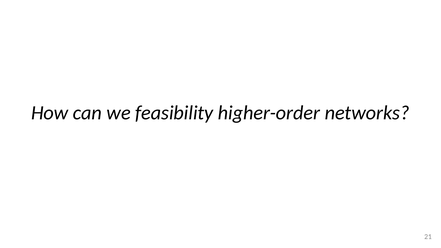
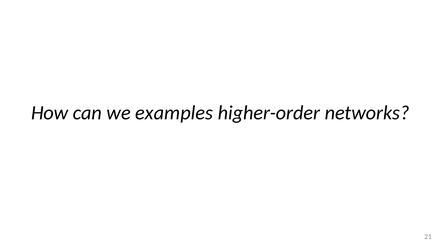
feasibility: feasibility -> examples (174, 113)
